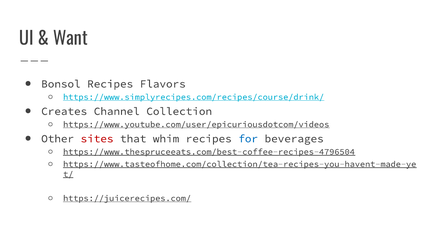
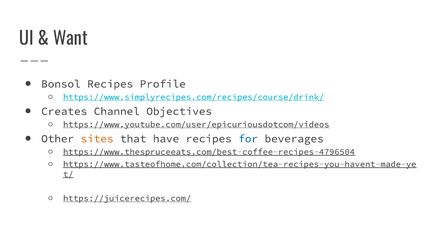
Flavors: Flavors -> Profile (163, 84)
Collection: Collection -> Objectives (179, 111)
sites colour: red -> orange (97, 139)
whim: whim -> have (166, 139)
